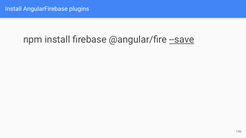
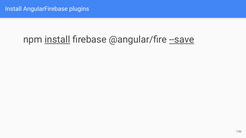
install underline: none -> present (57, 40)
